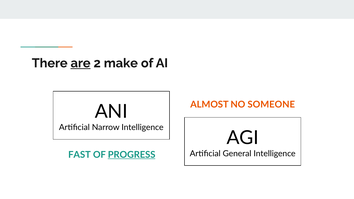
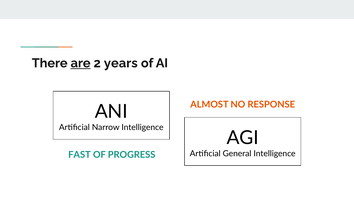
make: make -> years (121, 63)
SOMEONE: SOMEONE -> RESPONSE (271, 105)
PROGRESS underline: present -> none (132, 155)
